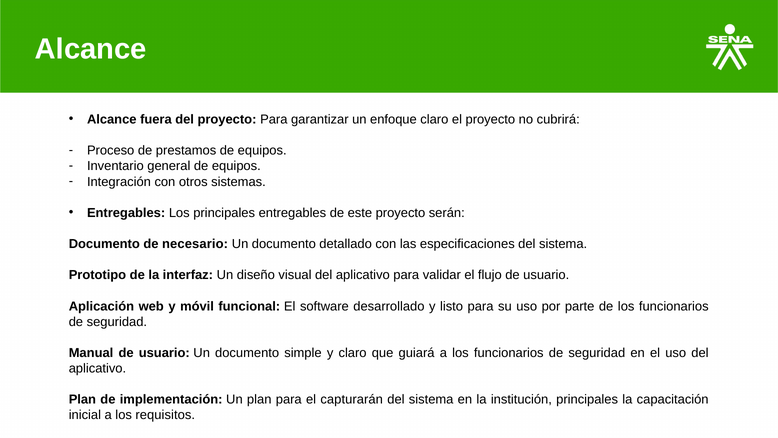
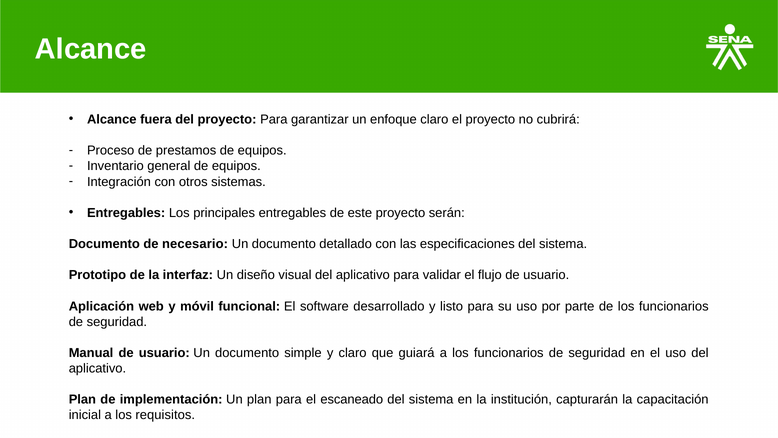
capturarán: capturarán -> escaneado (352, 399)
institución principales: principales -> capturarán (587, 399)
